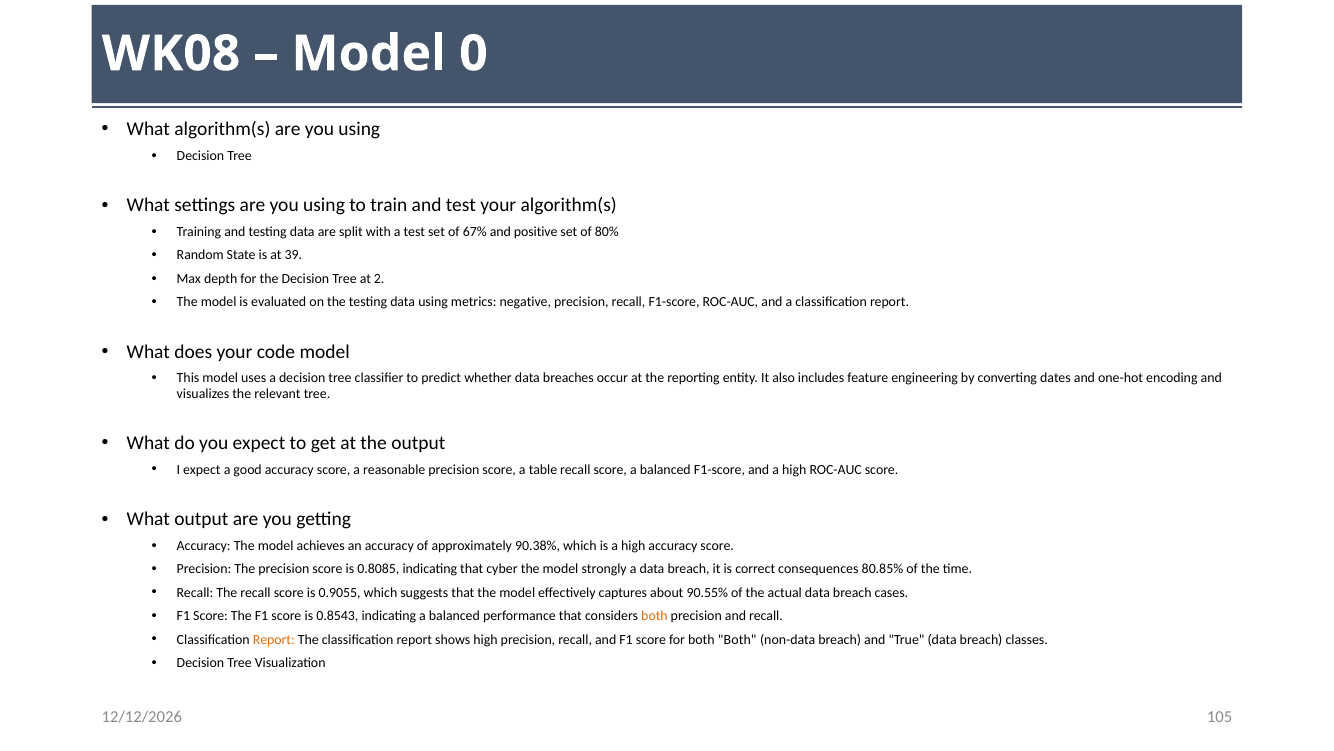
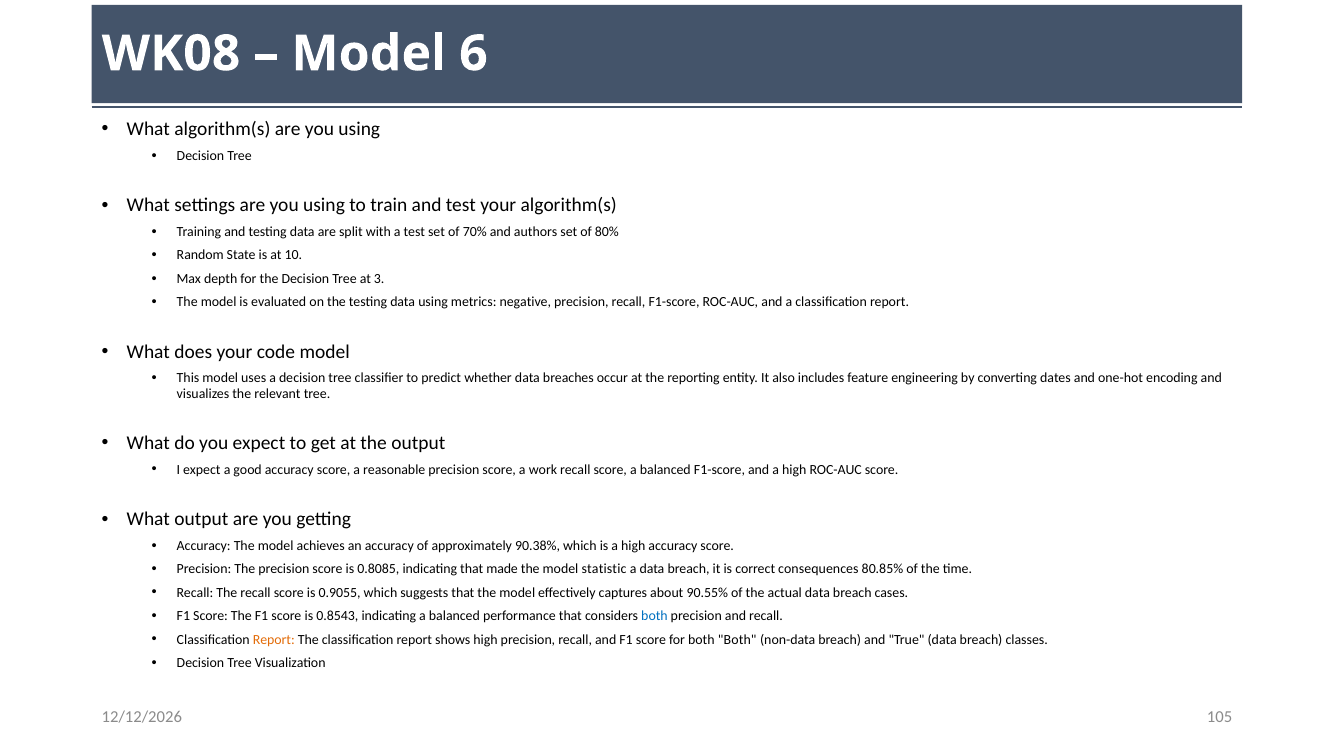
0: 0 -> 6 (473, 54)
67%: 67% -> 70% (475, 232)
positive: positive -> authors (536, 232)
39: 39 -> 10 (293, 255)
2: 2 -> 3 (379, 279)
table: table -> work (543, 469)
cyber: cyber -> made (502, 569)
strongly: strongly -> statistic (604, 569)
both colour: orange -> blue (654, 616)
